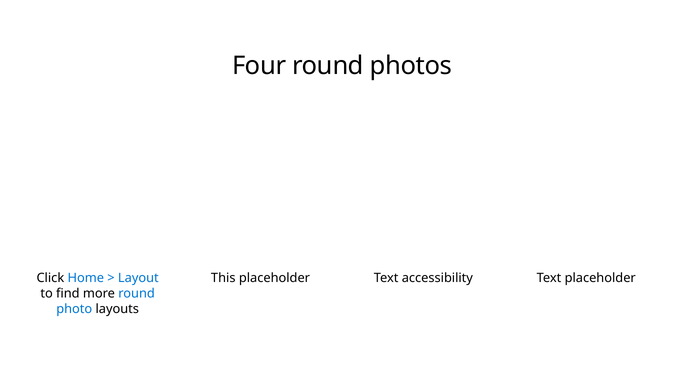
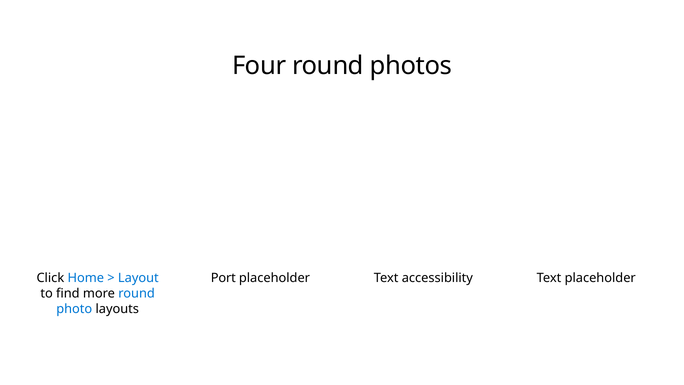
This: This -> Port (223, 278)
